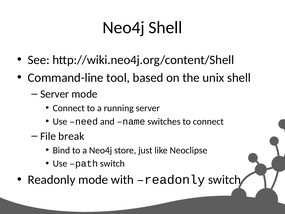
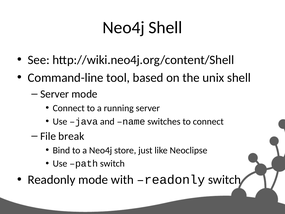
need: need -> java (84, 121)
